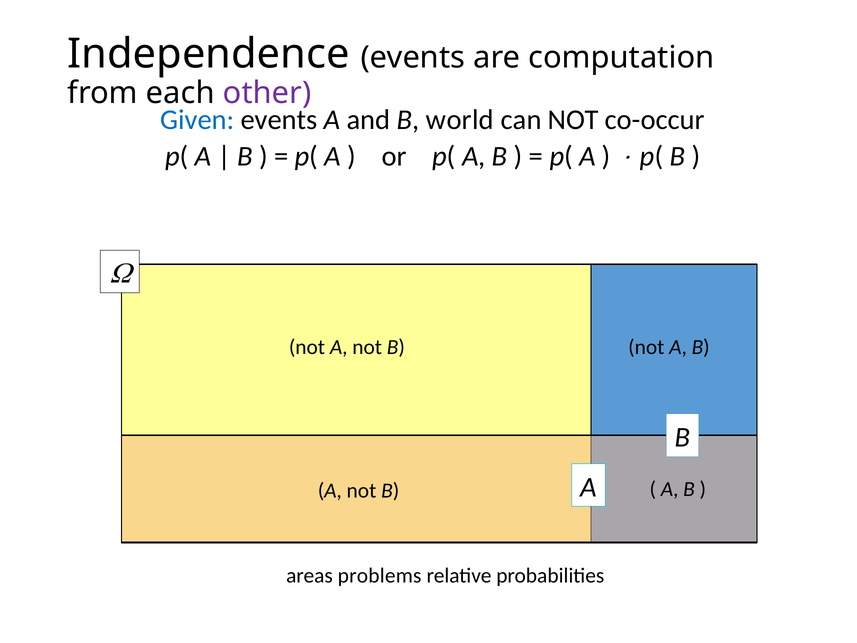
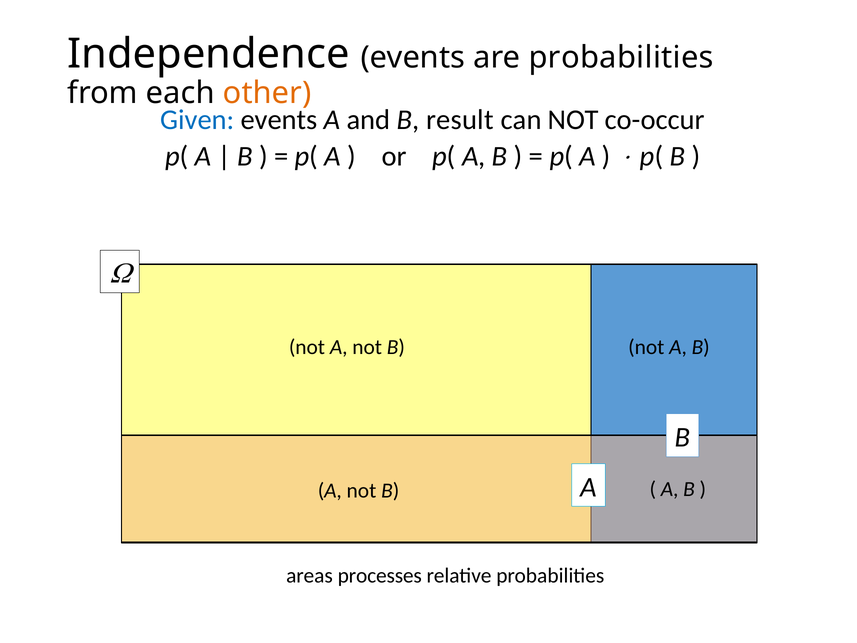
are computation: computation -> probabilities (621, 57)
other colour: purple -> orange (267, 93)
world: world -> result (460, 120)
problems: problems -> processes (380, 576)
